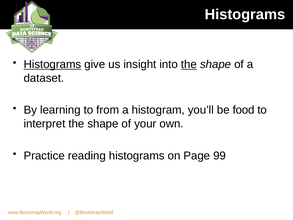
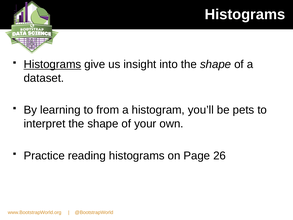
the underline: present -> none (189, 64)
food: food -> pets (244, 110)
99: 99 -> 26 (220, 156)
